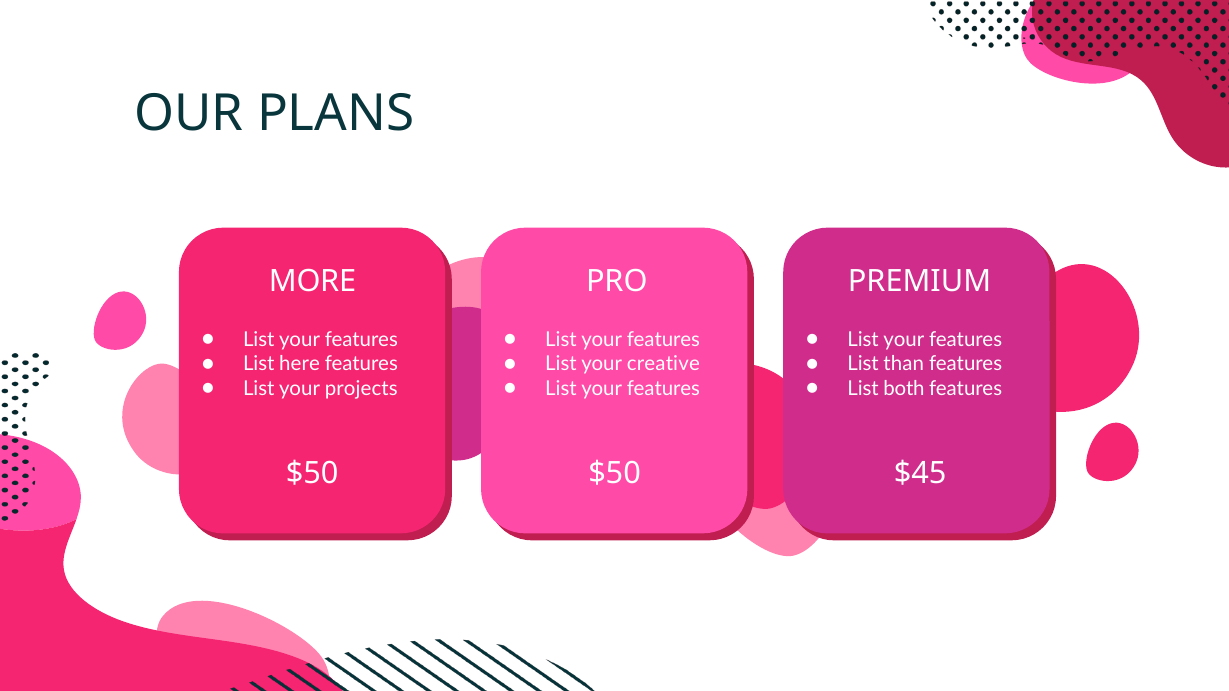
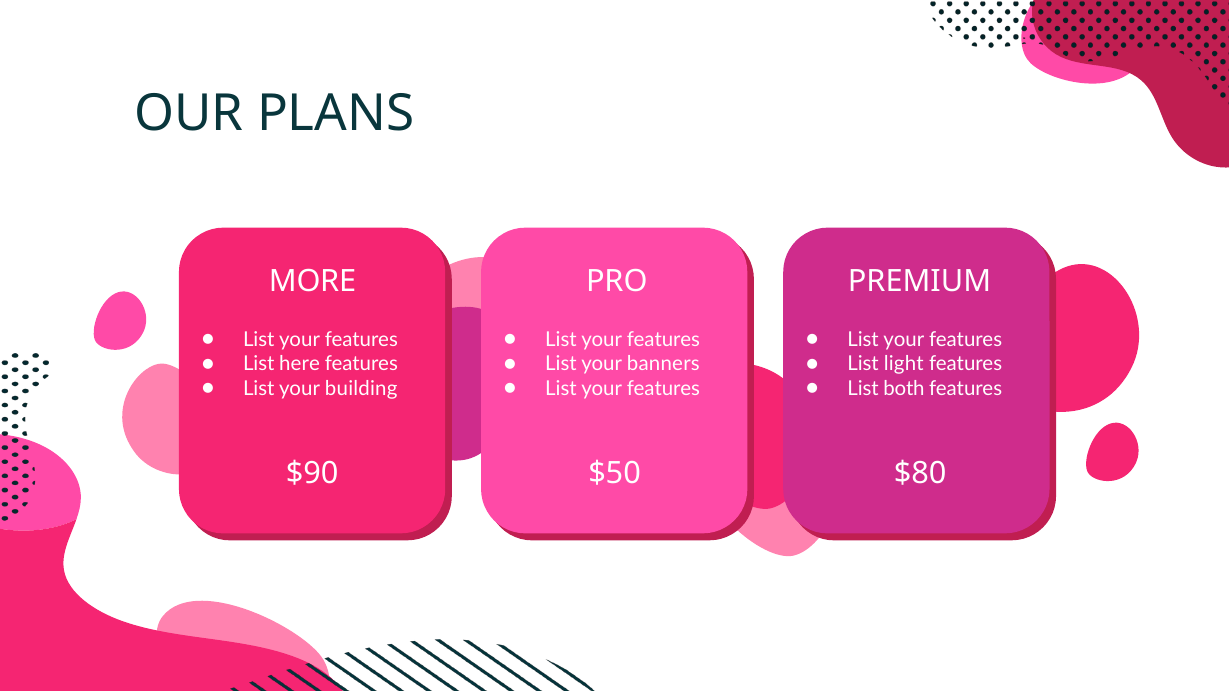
creative: creative -> banners (663, 364)
than: than -> light (904, 364)
projects: projects -> building (361, 389)
$50: $50 -> $90 (312, 474)
$45: $45 -> $80 (920, 474)
